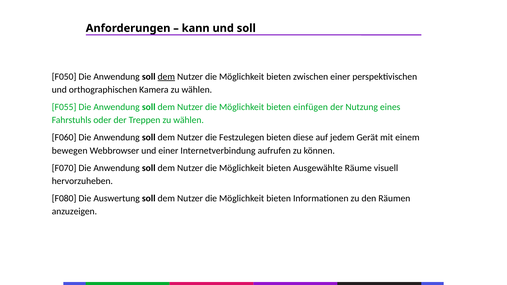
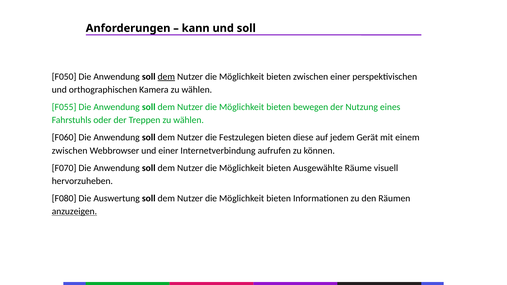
einfügen: einfügen -> bewegen (311, 107)
bewegen: bewegen -> zwischen (70, 151)
anzuzeigen underline: none -> present (74, 212)
